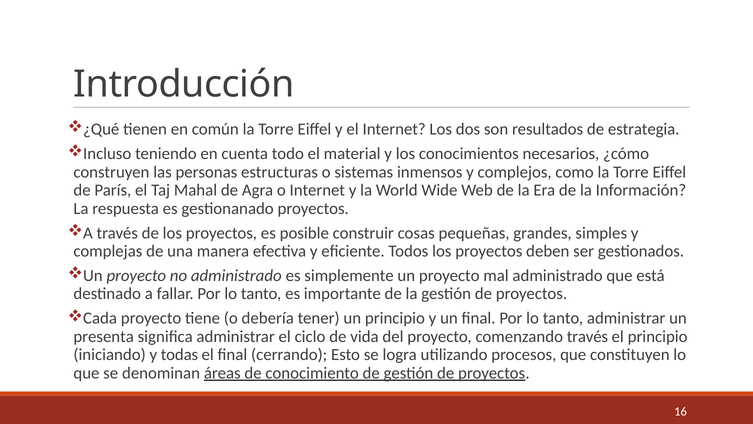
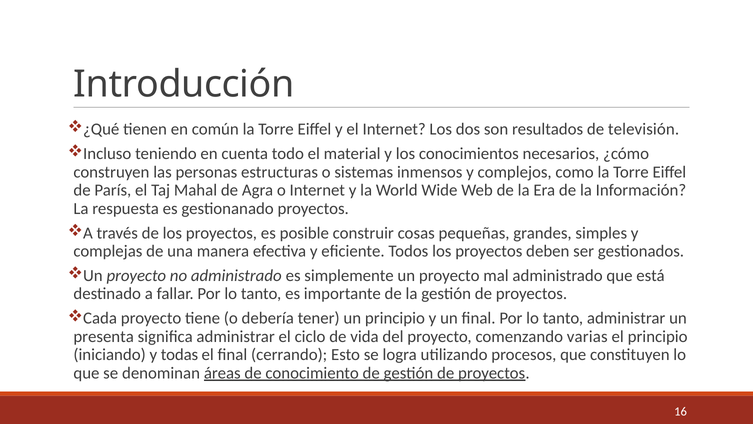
estrategia: estrategia -> televisión (644, 129)
comenzando través: través -> varias (587, 336)
